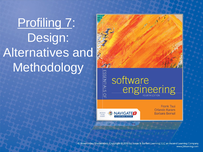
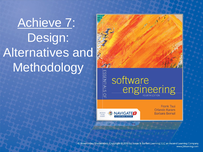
Profiling: Profiling -> Achieve (40, 23)
